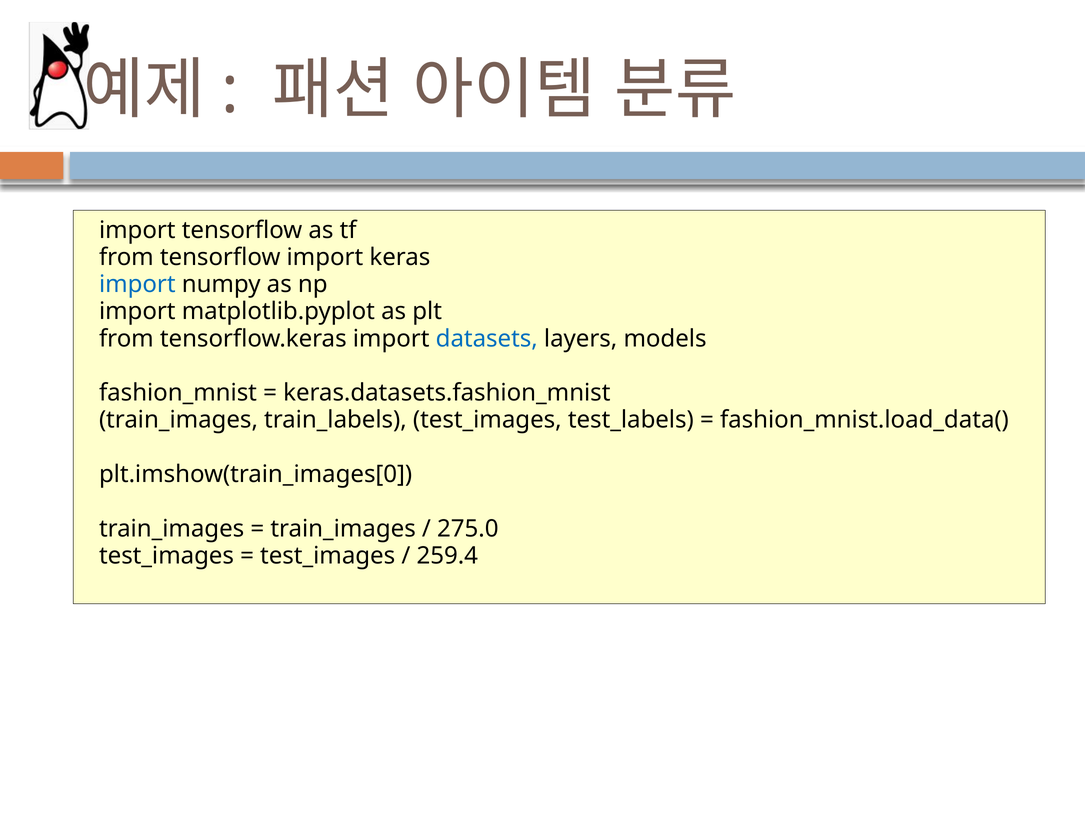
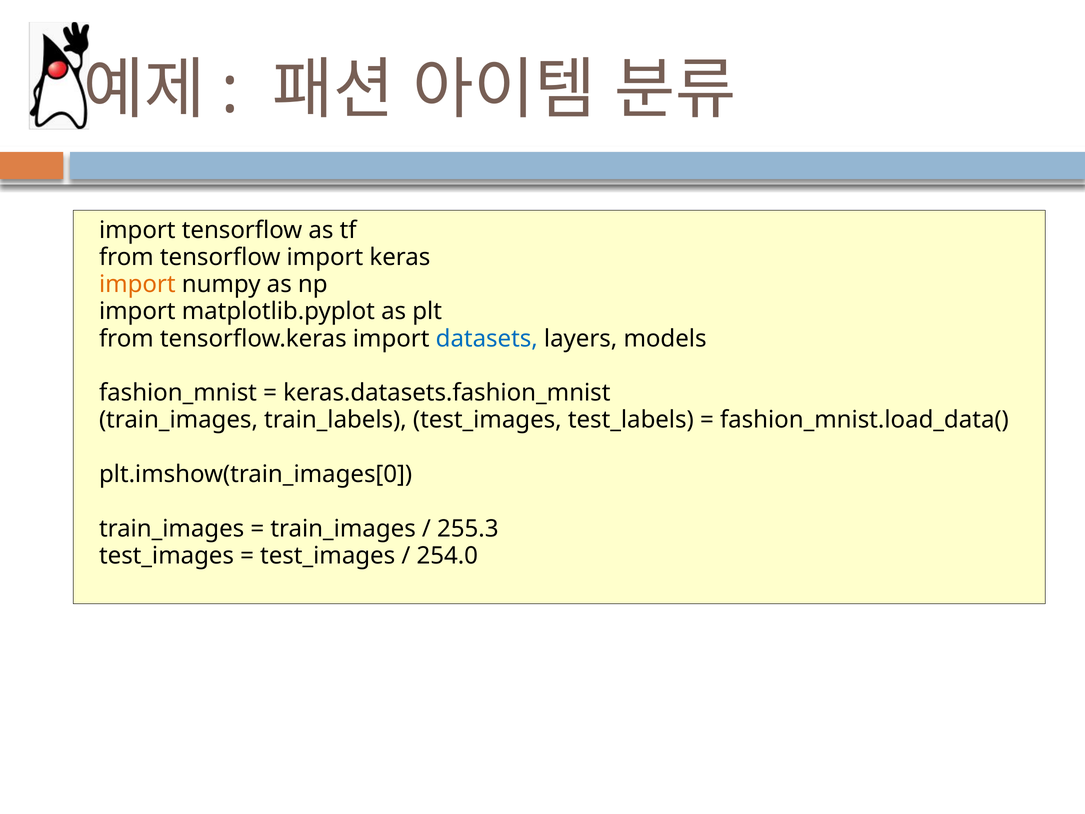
import colour: blue -> orange (137, 284)
275.0: 275.0 -> 255.3 (468, 528)
259.4: 259.4 -> 254.0 (447, 556)
